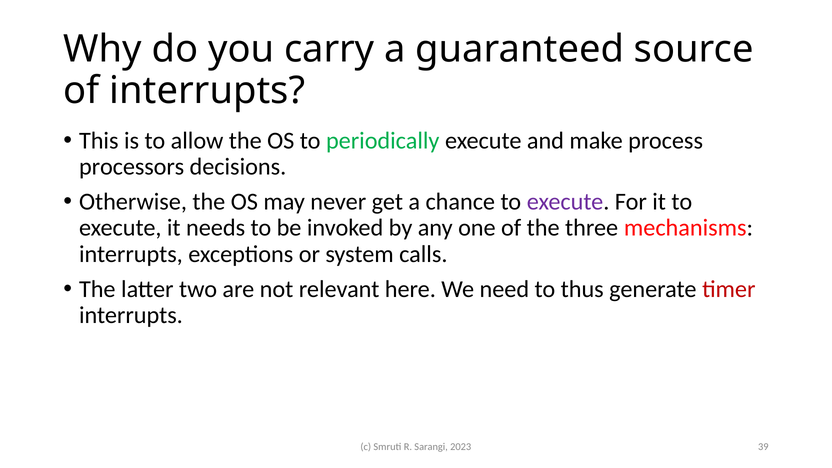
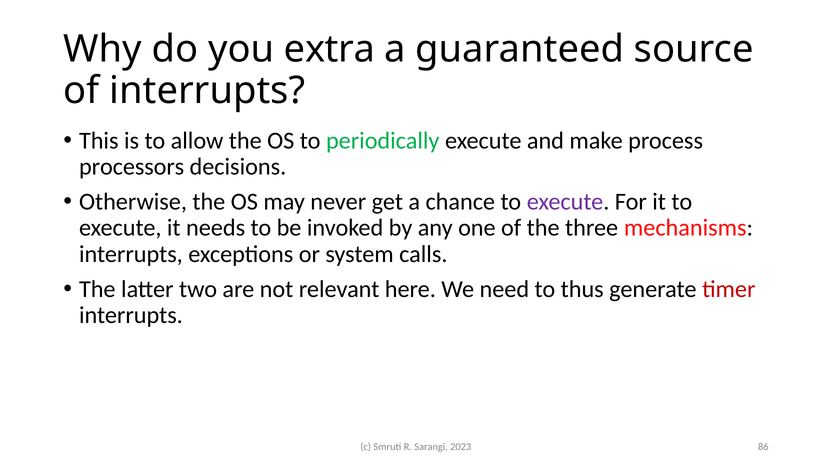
carry: carry -> extra (329, 49)
39: 39 -> 86 (763, 447)
